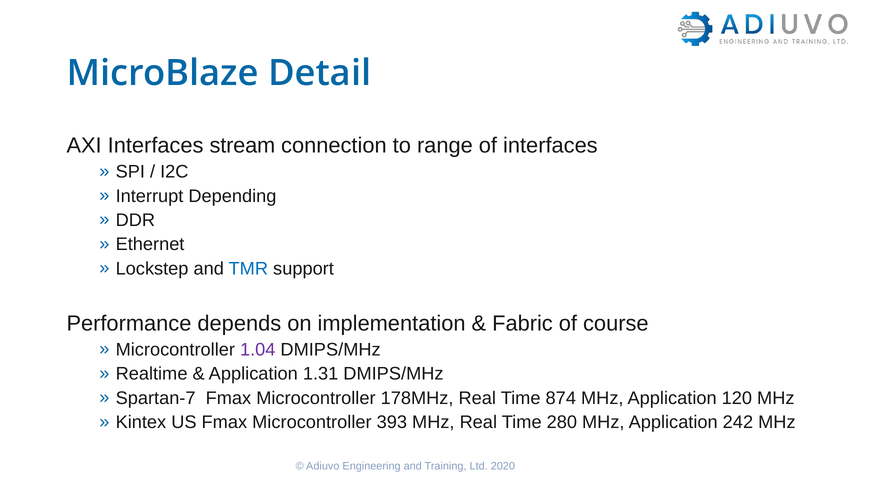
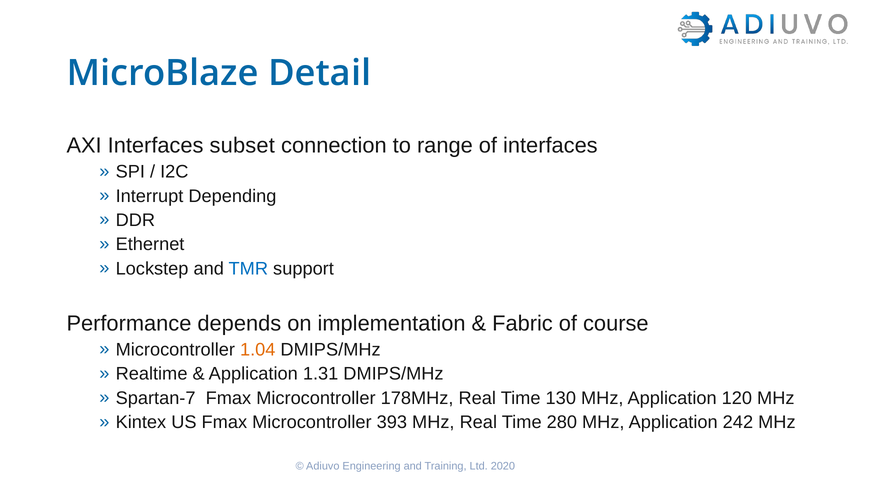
stream: stream -> subset (242, 146)
1.04 colour: purple -> orange (258, 350)
874: 874 -> 130 (561, 398)
